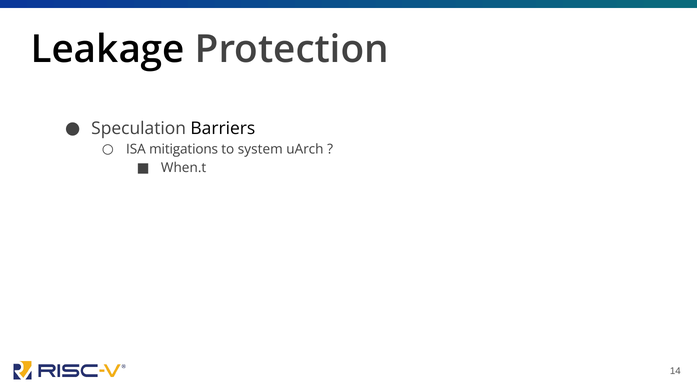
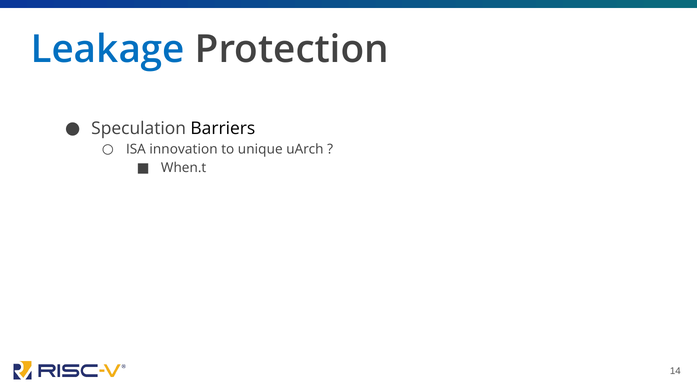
Leakage colour: black -> blue (108, 49)
mitigations: mitigations -> innovation (184, 149)
system: system -> unique (260, 149)
